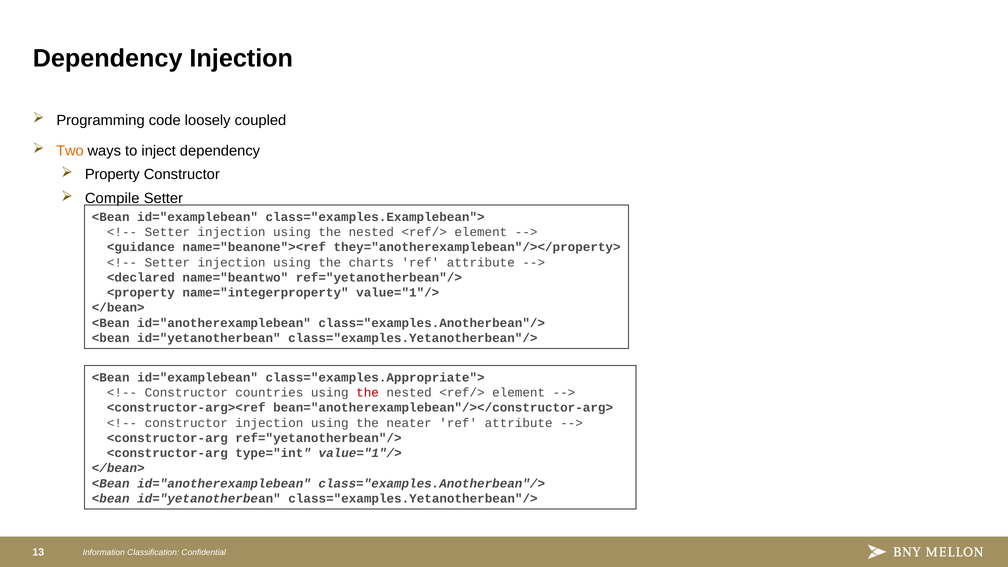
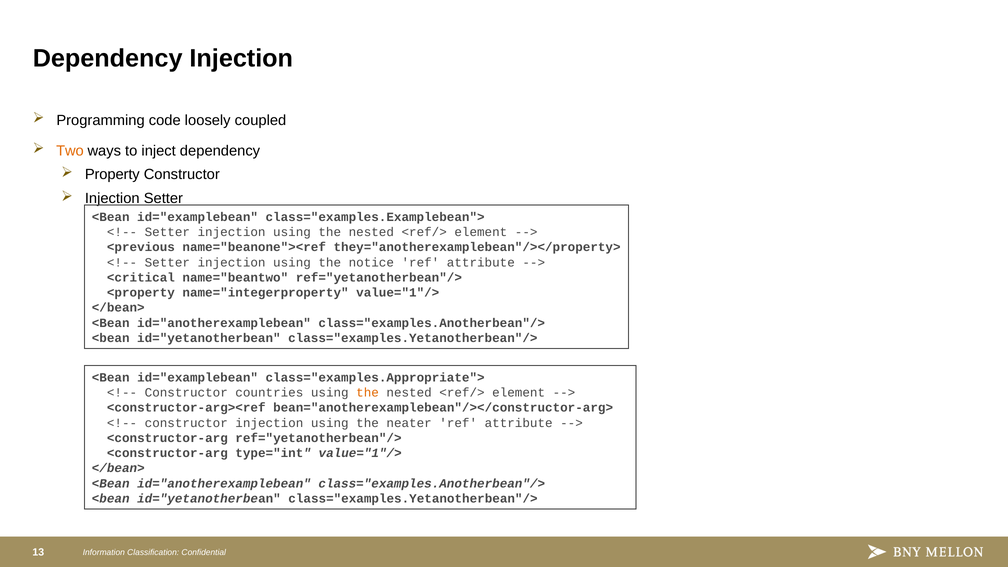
Compile: Compile -> Injection (112, 199)
<guidance: <guidance -> <previous (141, 247)
charts: charts -> notice (371, 262)
<declared: <declared -> <critical (141, 278)
the colour: red -> orange (368, 393)
